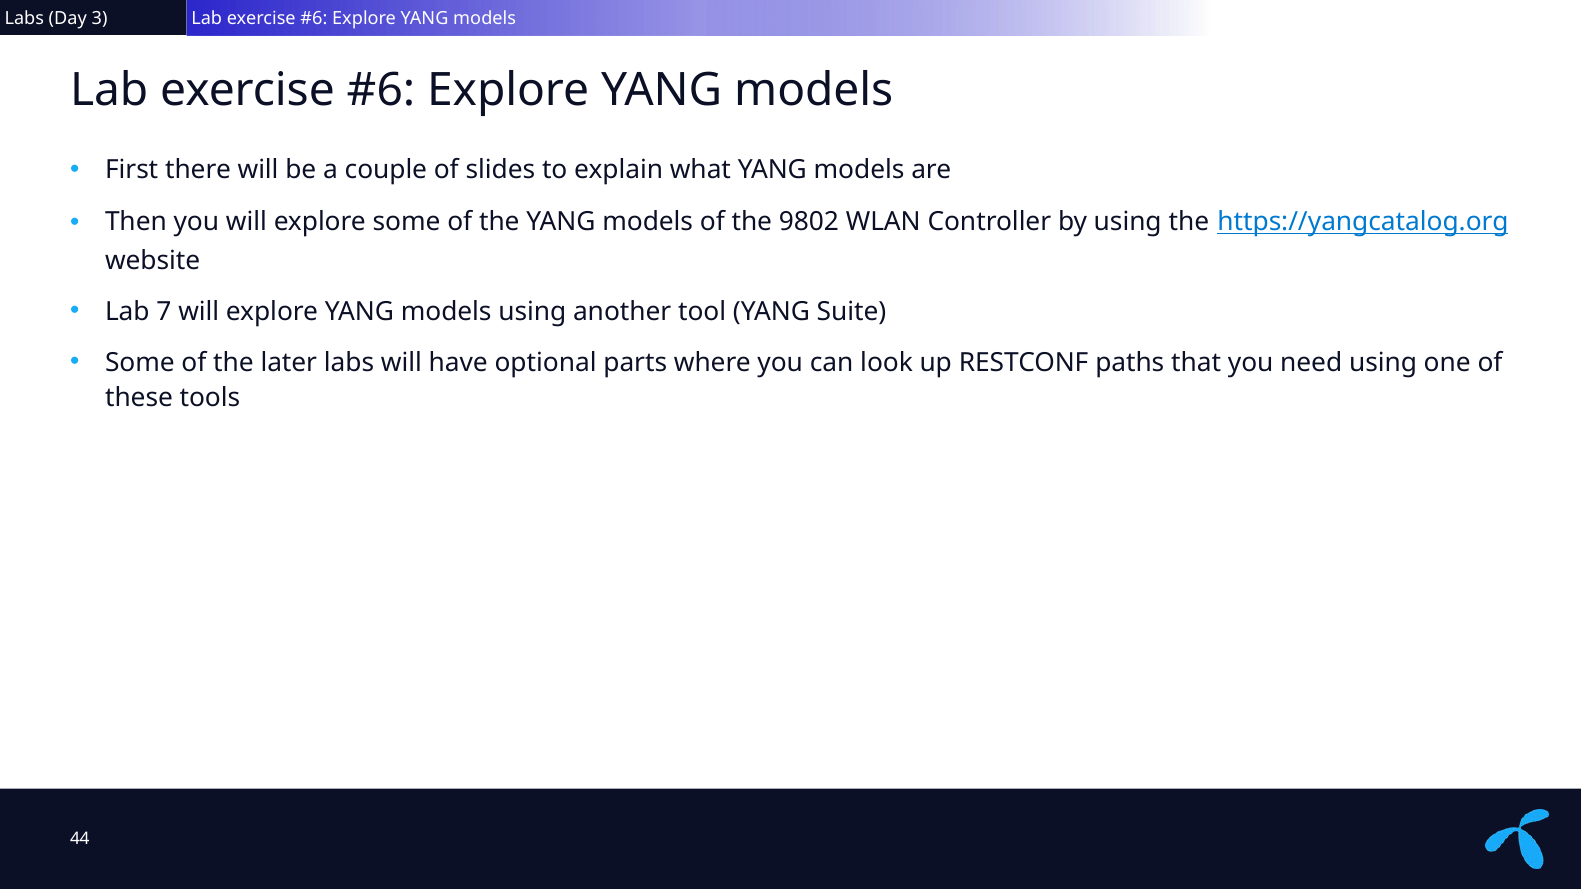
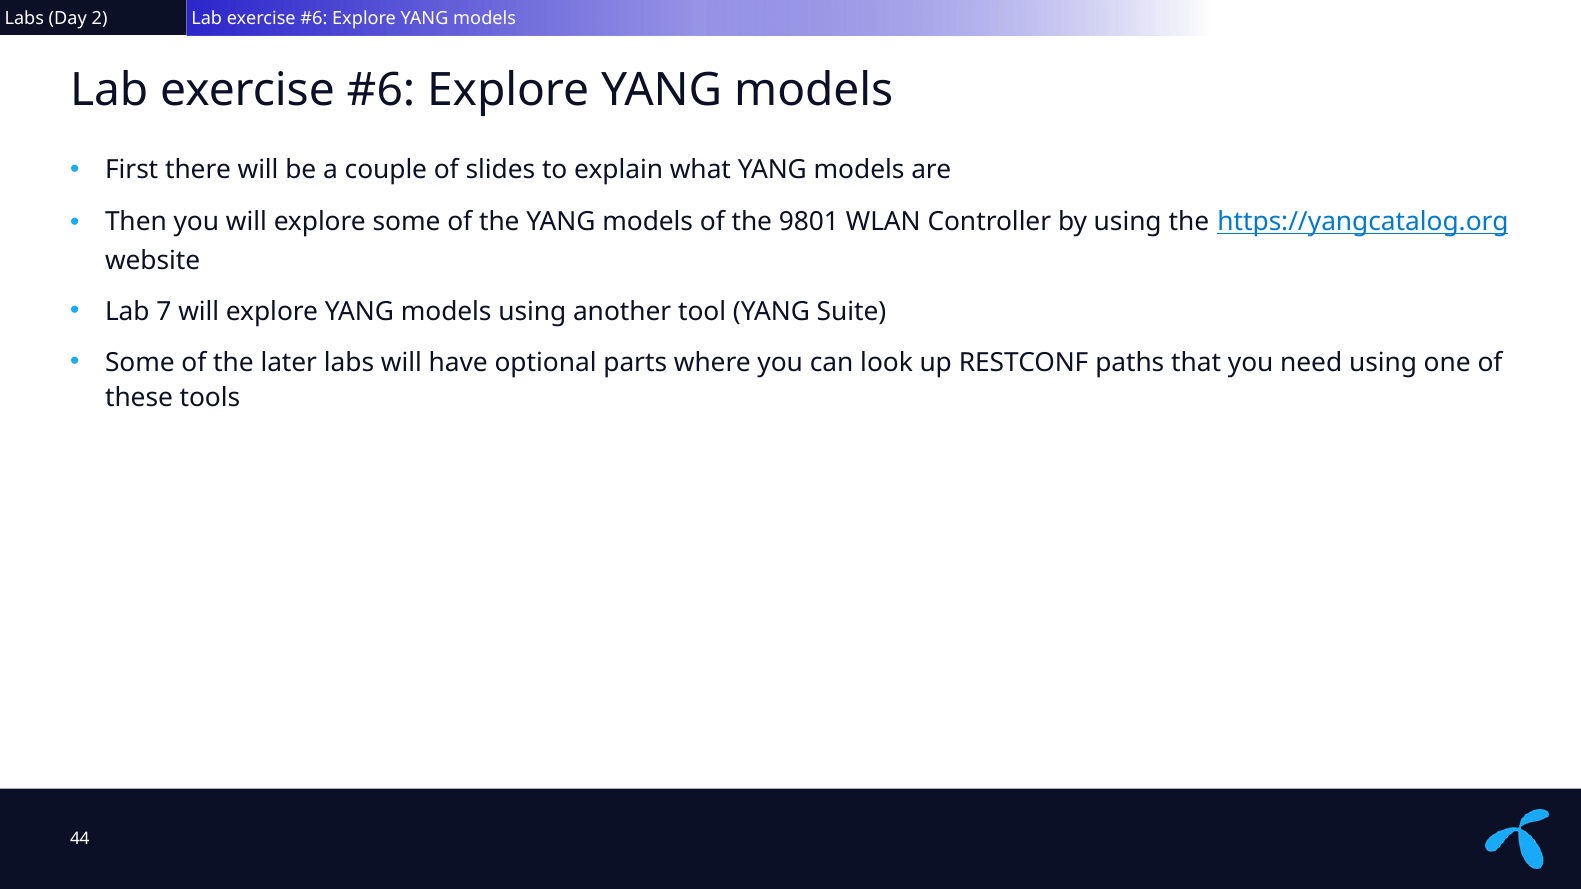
3: 3 -> 2 (100, 19)
9802: 9802 -> 9801 (809, 222)
